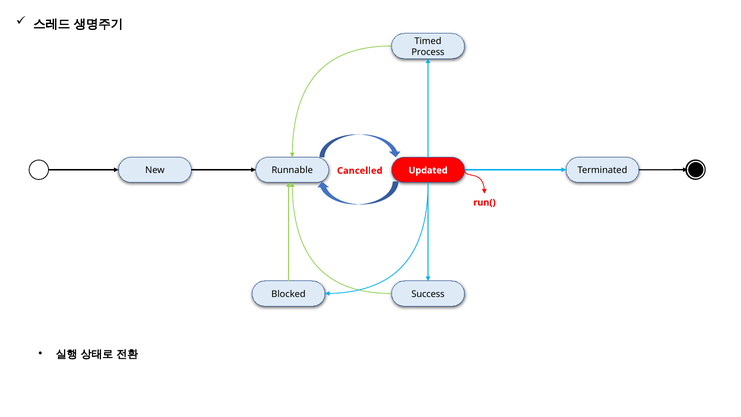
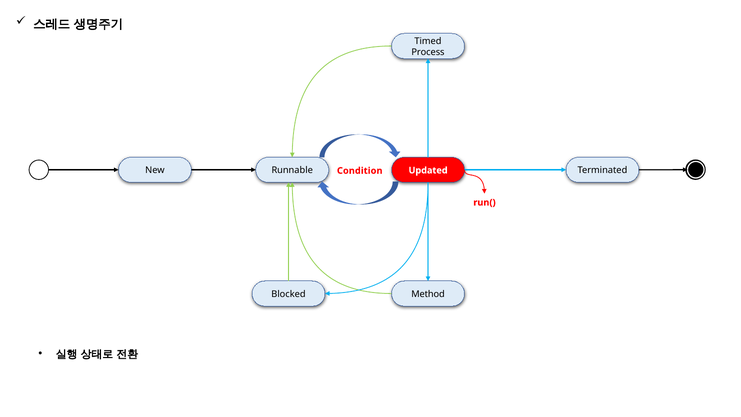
Cancelled: Cancelled -> Condition (360, 171)
Success: Success -> Method (428, 294)
